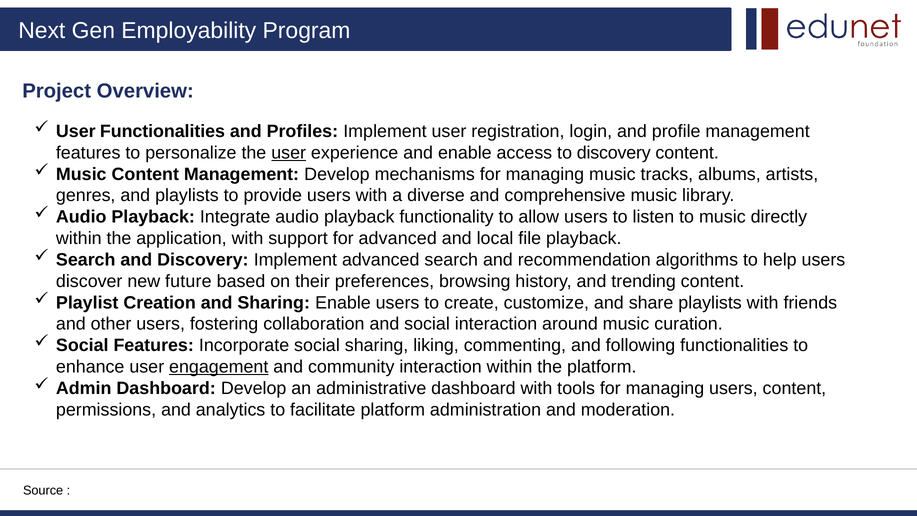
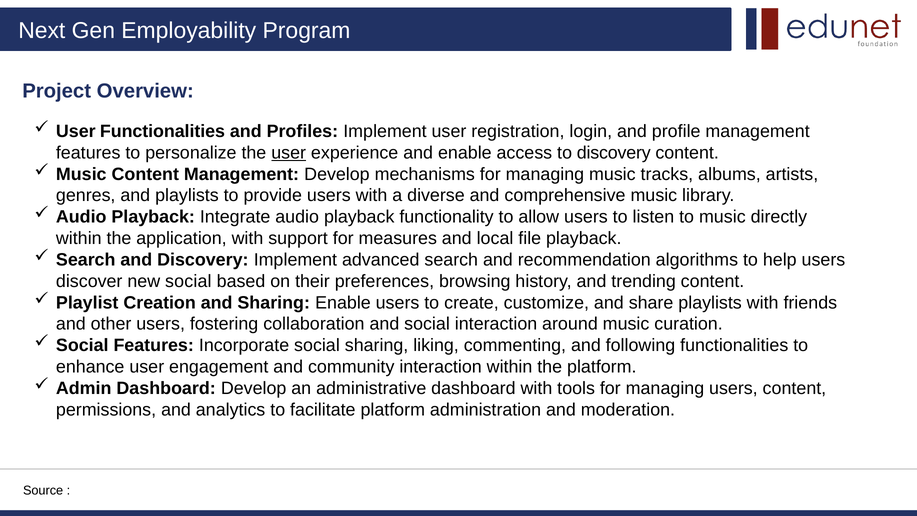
for advanced: advanced -> measures (398, 238)
new future: future -> social (188, 281)
engagement underline: present -> none (219, 367)
